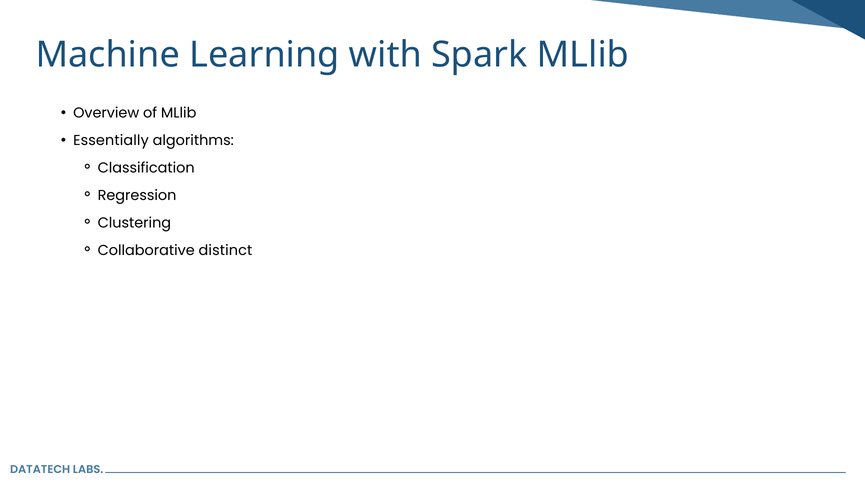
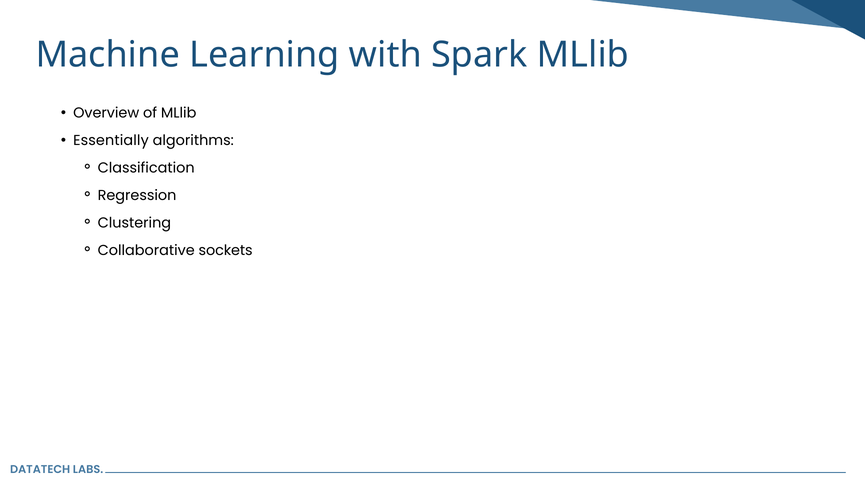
distinct: distinct -> sockets (226, 250)
